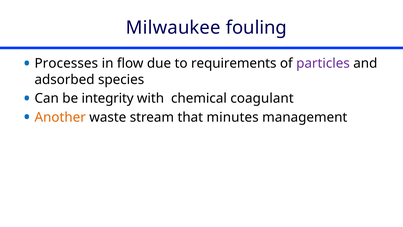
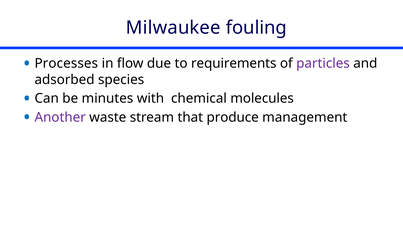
integrity: integrity -> minutes (107, 98)
coagulant: coagulant -> molecules (262, 98)
Another colour: orange -> purple (60, 117)
minutes: minutes -> produce (233, 117)
